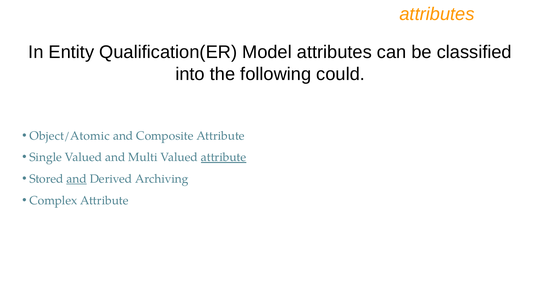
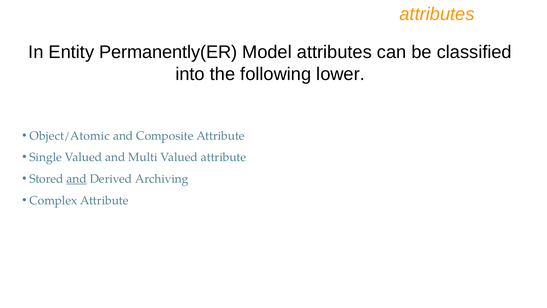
Qualification(ER: Qualification(ER -> Permanently(ER (168, 52)
could: could -> lower (341, 74)
attribute underline: present -> none (224, 157)
